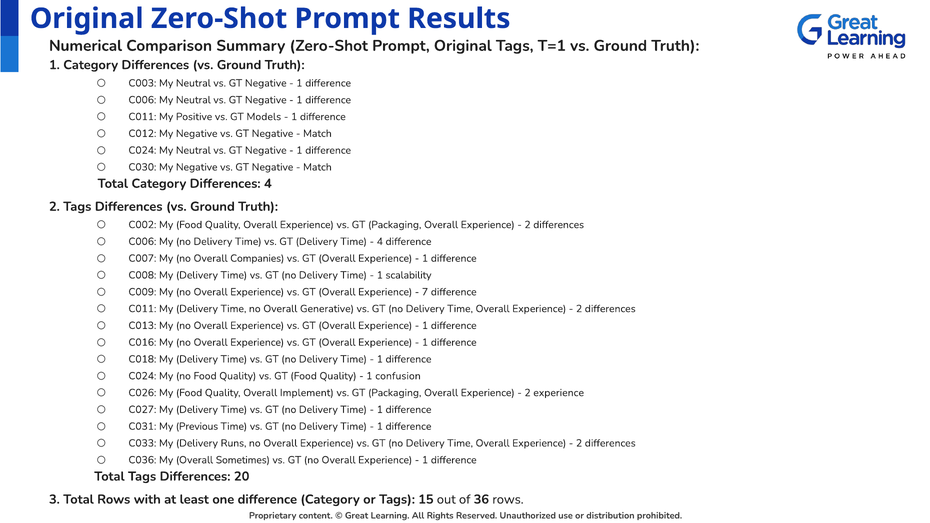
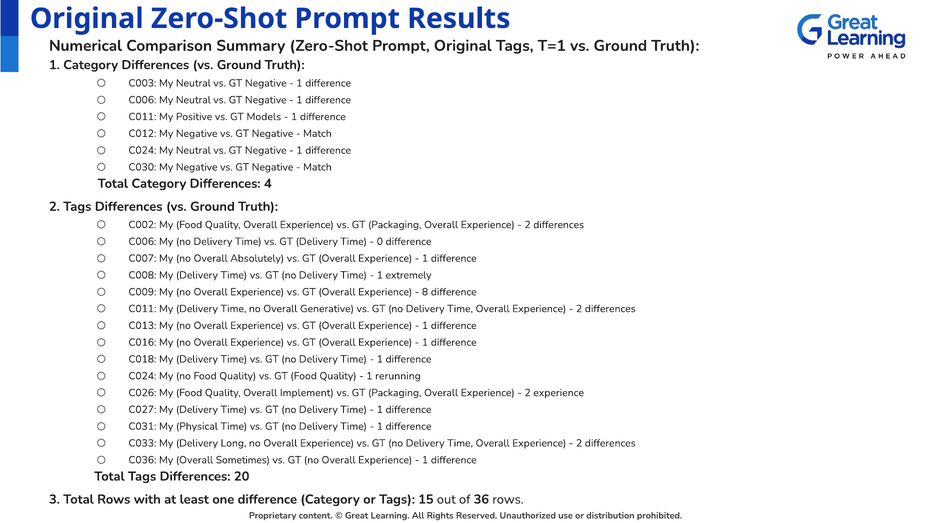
4: 4 -> 0 (380, 242)
Companies: Companies -> Absolutely (257, 258)
scalability: scalability -> extremely (409, 275)
7: 7 -> 8 (425, 292)
confusion: confusion -> rerunning (398, 376)
Previous: Previous -> Physical (197, 426)
Runs: Runs -> Long (233, 443)
